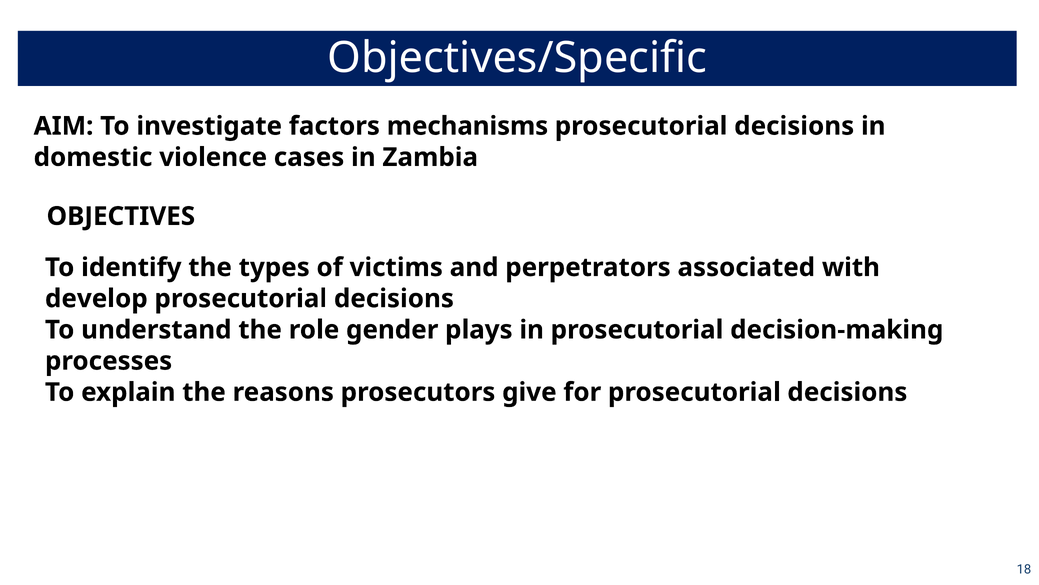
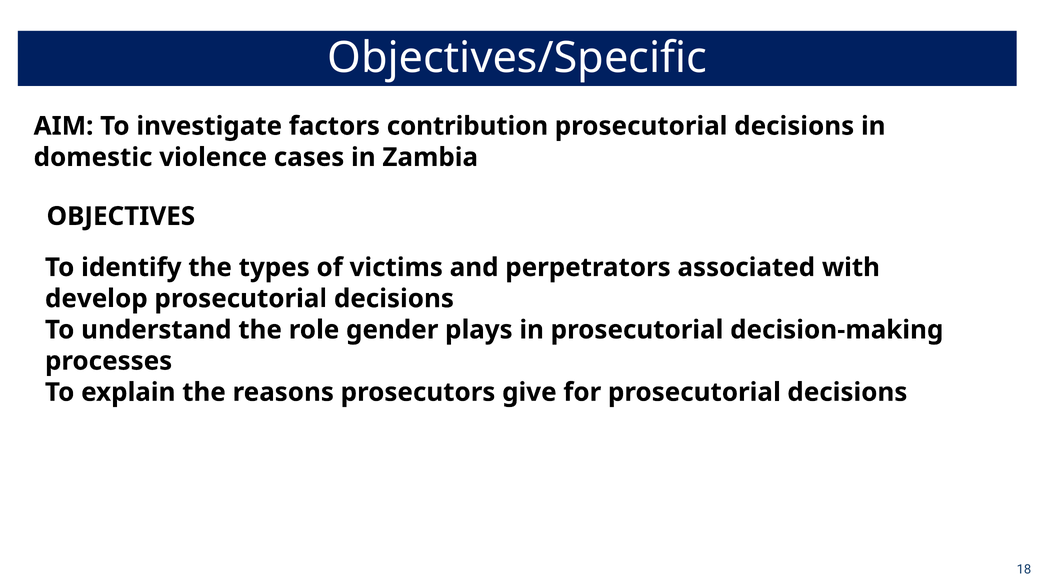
mechanisms: mechanisms -> contribution (467, 126)
